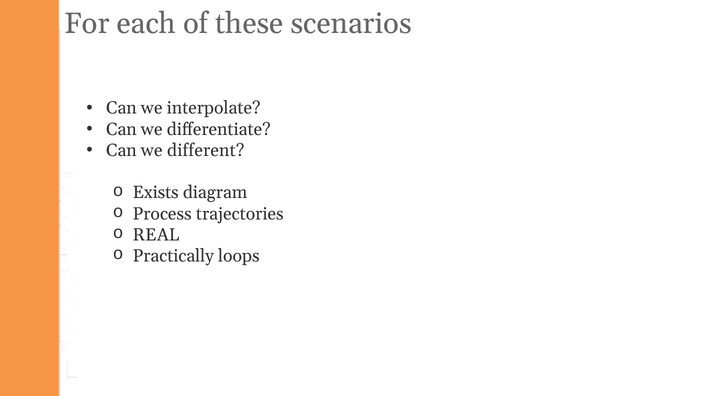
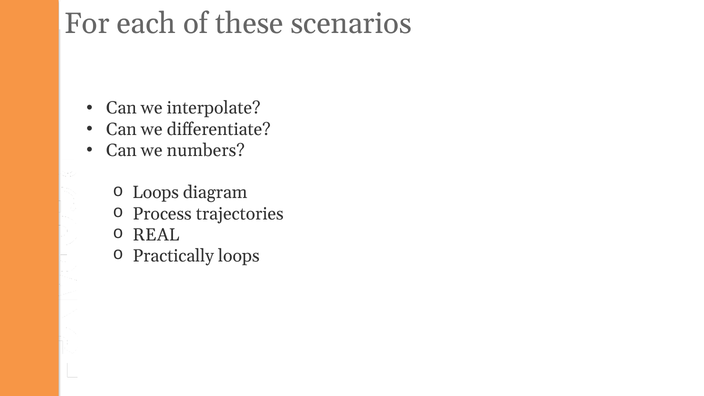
different: different -> numbers (206, 150)
Exists: Exists -> Loops (156, 193)
